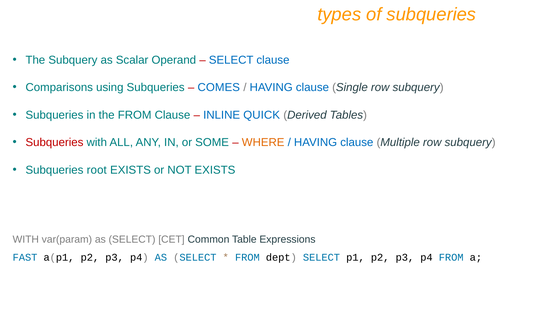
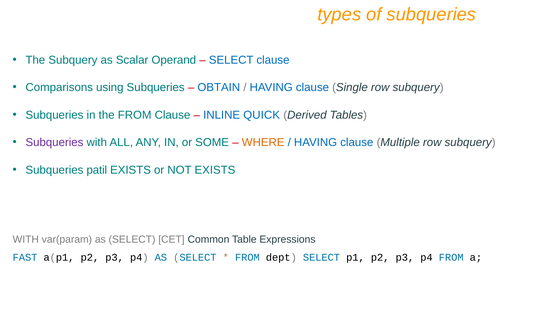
COMES: COMES -> OBTAIN (219, 87)
Subqueries colour: red -> purple (54, 142)
root: root -> patil (97, 170)
